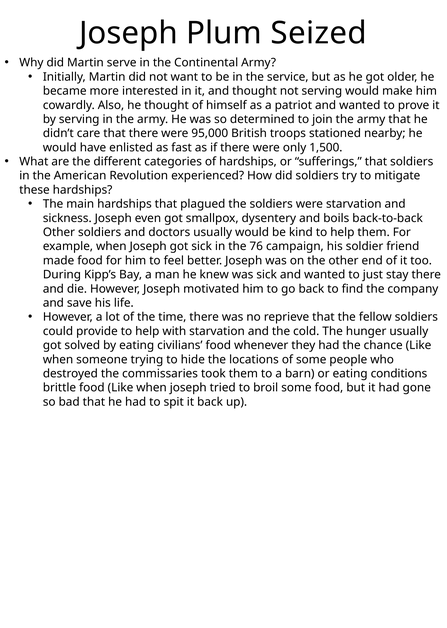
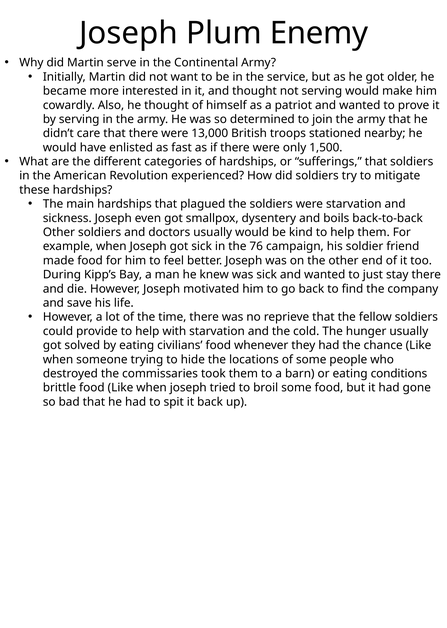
Seized: Seized -> Enemy (319, 33)
95,000: 95,000 -> 13,000 (210, 133)
